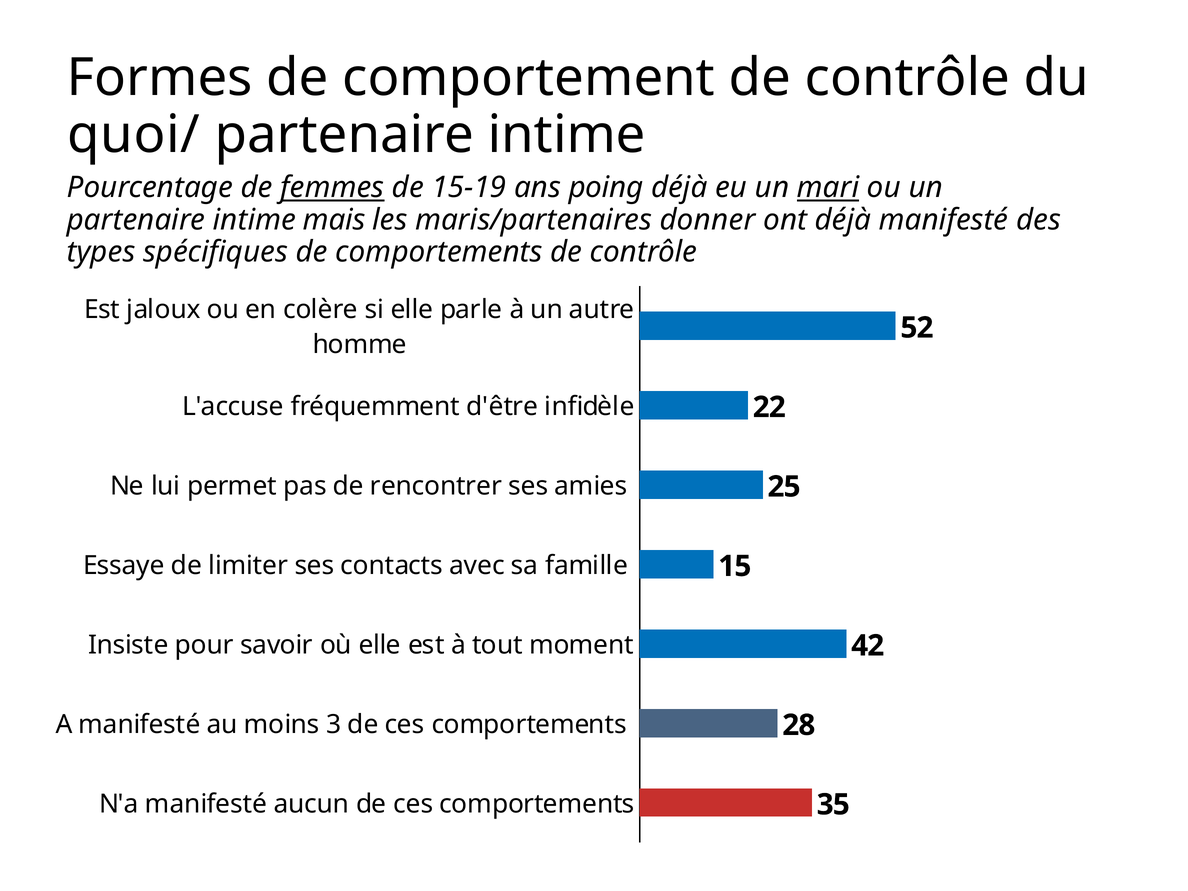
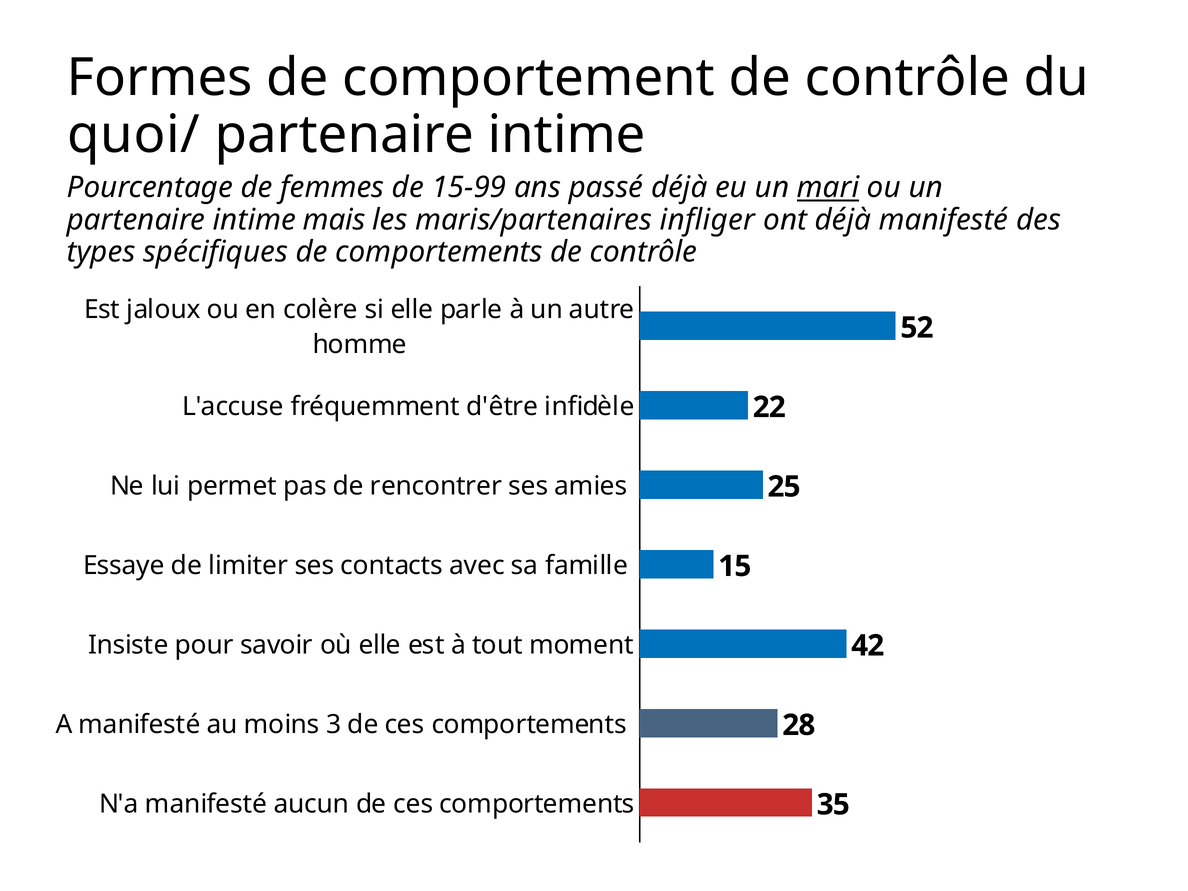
femmes underline: present -> none (332, 188)
15-19: 15-19 -> 15-99 (469, 188)
poing: poing -> passé (606, 188)
donner: donner -> infliger (707, 220)
